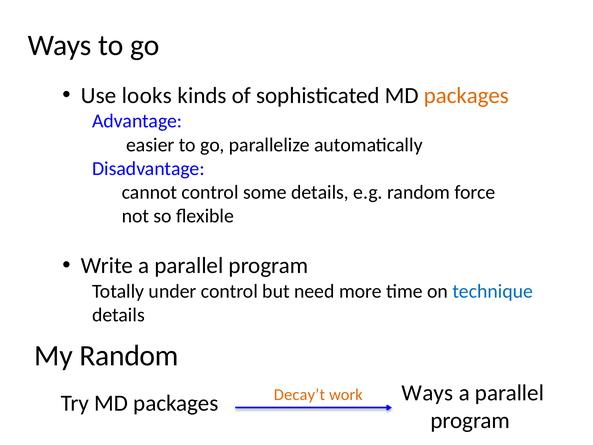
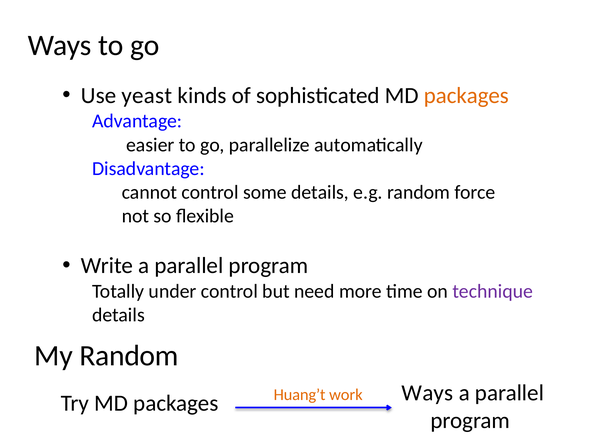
looks: looks -> yeast (147, 96)
technique colour: blue -> purple (493, 291)
Decay’t: Decay’t -> Huang’t (300, 395)
